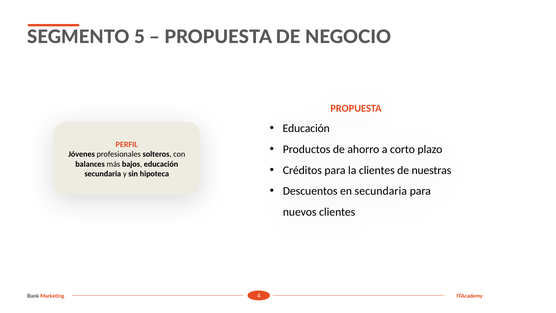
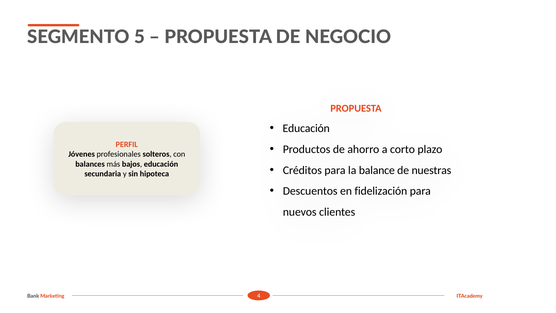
la clientes: clientes -> balance (377, 170)
en secundaria: secundaria -> fidelización (381, 191)
